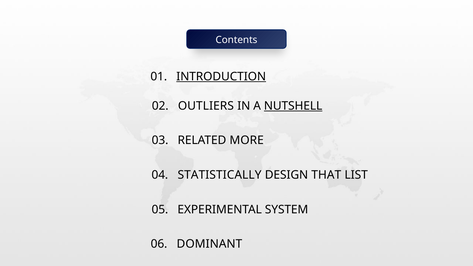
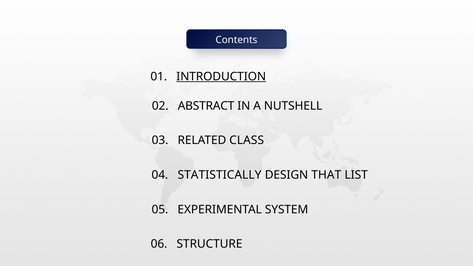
OUTLIERS: OUTLIERS -> ABSTRACT (206, 106)
NUTSHELL underline: present -> none (293, 106)
MORE: MORE -> CLASS (247, 140)
DOMINANT: DOMINANT -> STRUCTURE (209, 244)
